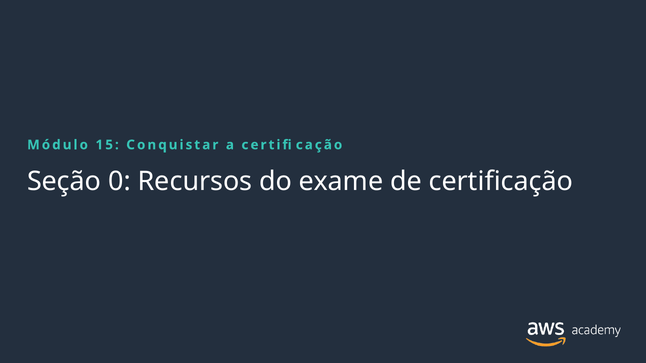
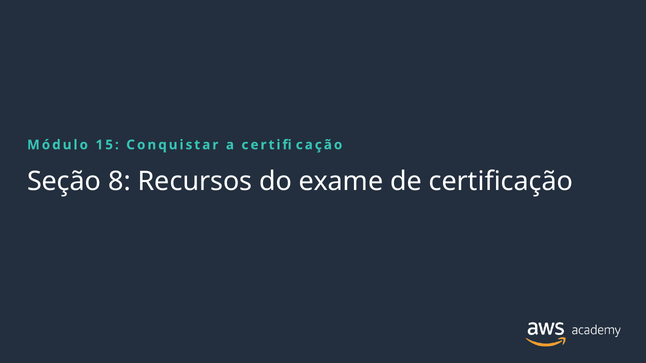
0: 0 -> 8 (119, 182)
